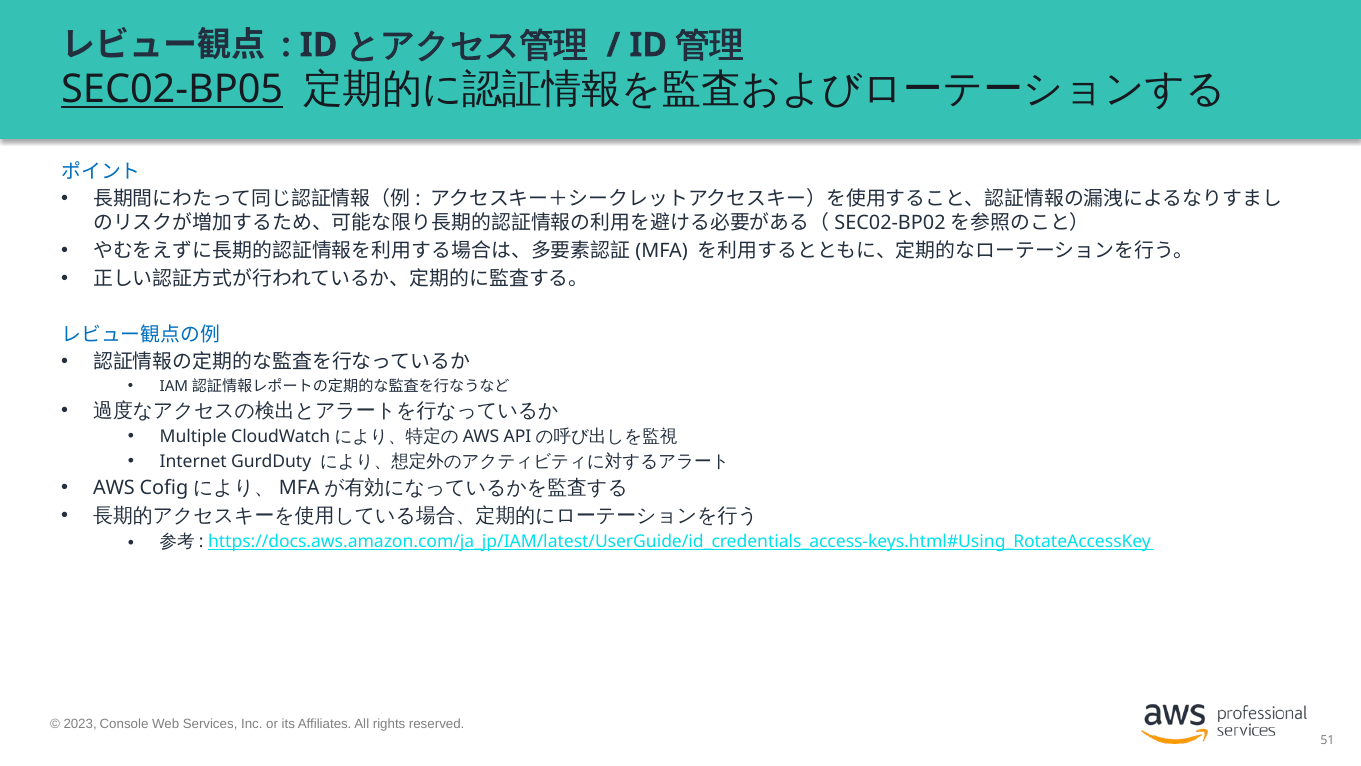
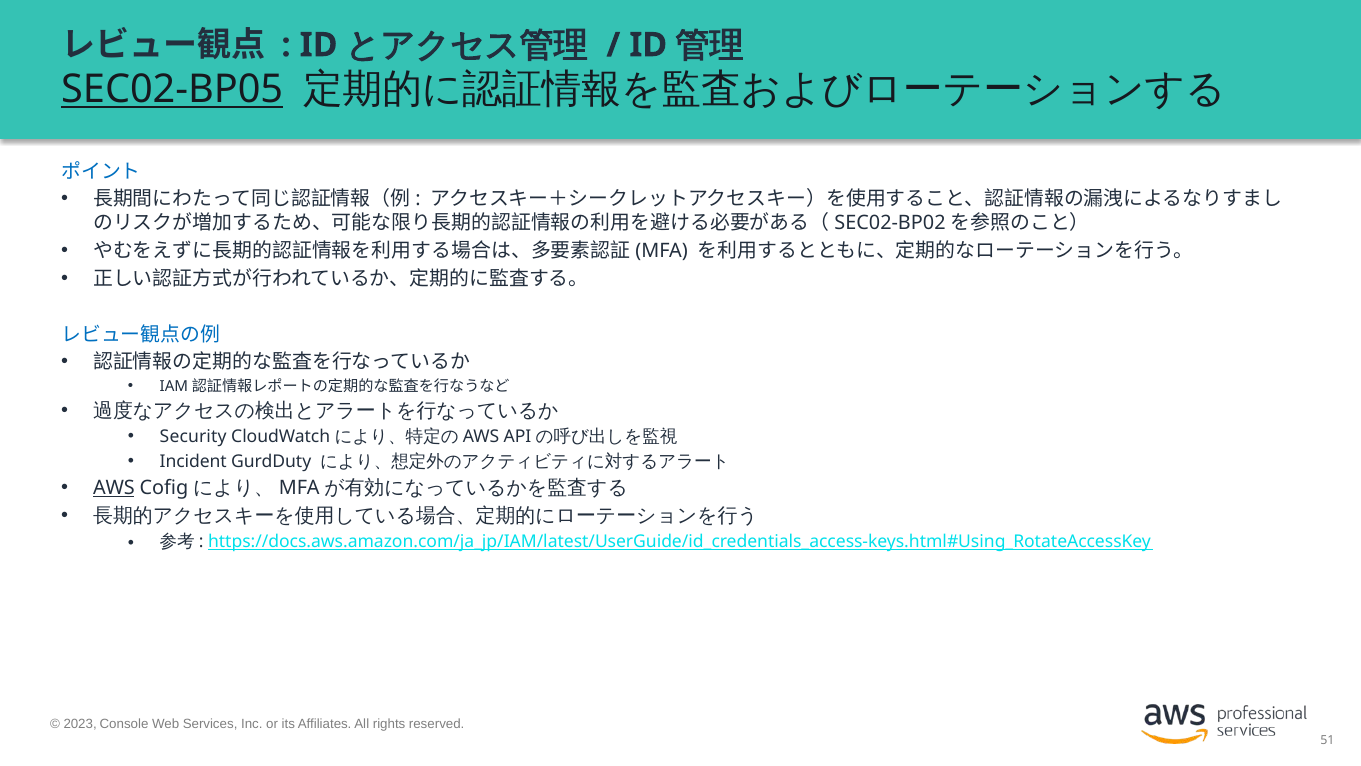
Multiple: Multiple -> Security (193, 437)
Internet: Internet -> Incident (193, 461)
AWS underline: none -> present (114, 488)
